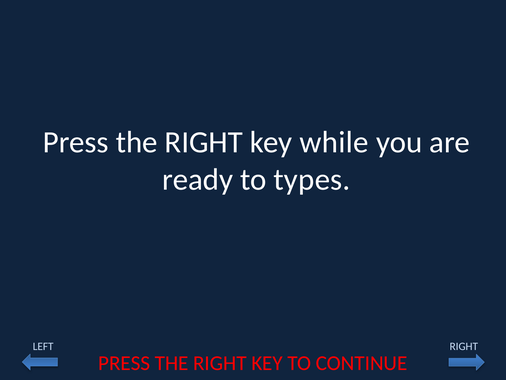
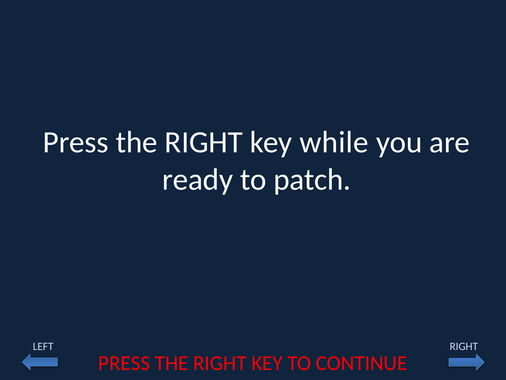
types: types -> patch (312, 179)
